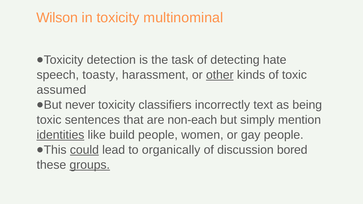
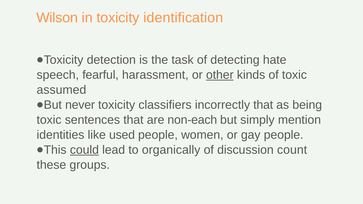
multinominal: multinominal -> identification (183, 18)
toasty: toasty -> fearful (101, 75)
incorrectly text: text -> that (263, 105)
identities underline: present -> none (60, 135)
build: build -> used (122, 135)
bored: bored -> count (292, 150)
groups underline: present -> none (90, 165)
